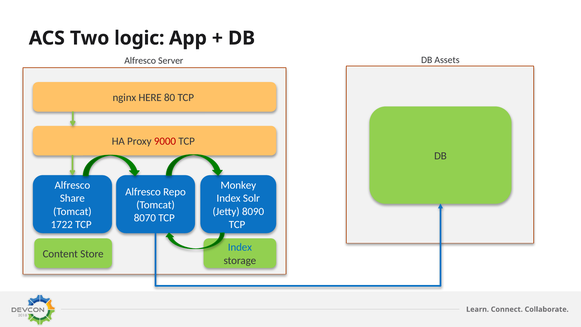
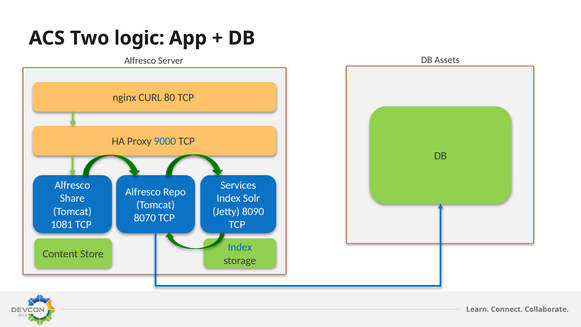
HERE: HERE -> CURL (150, 98)
9000 colour: red -> blue (165, 141)
Monkey: Monkey -> Services (238, 185)
1722: 1722 -> 1081 (62, 224)
